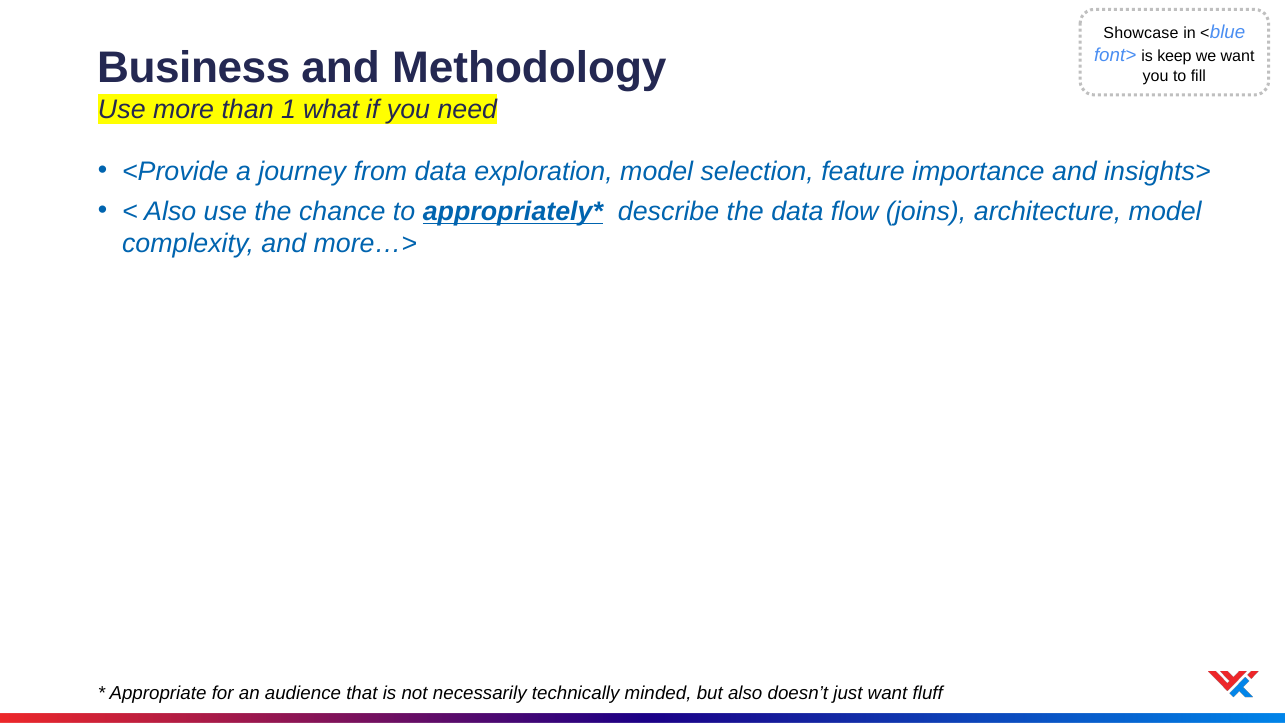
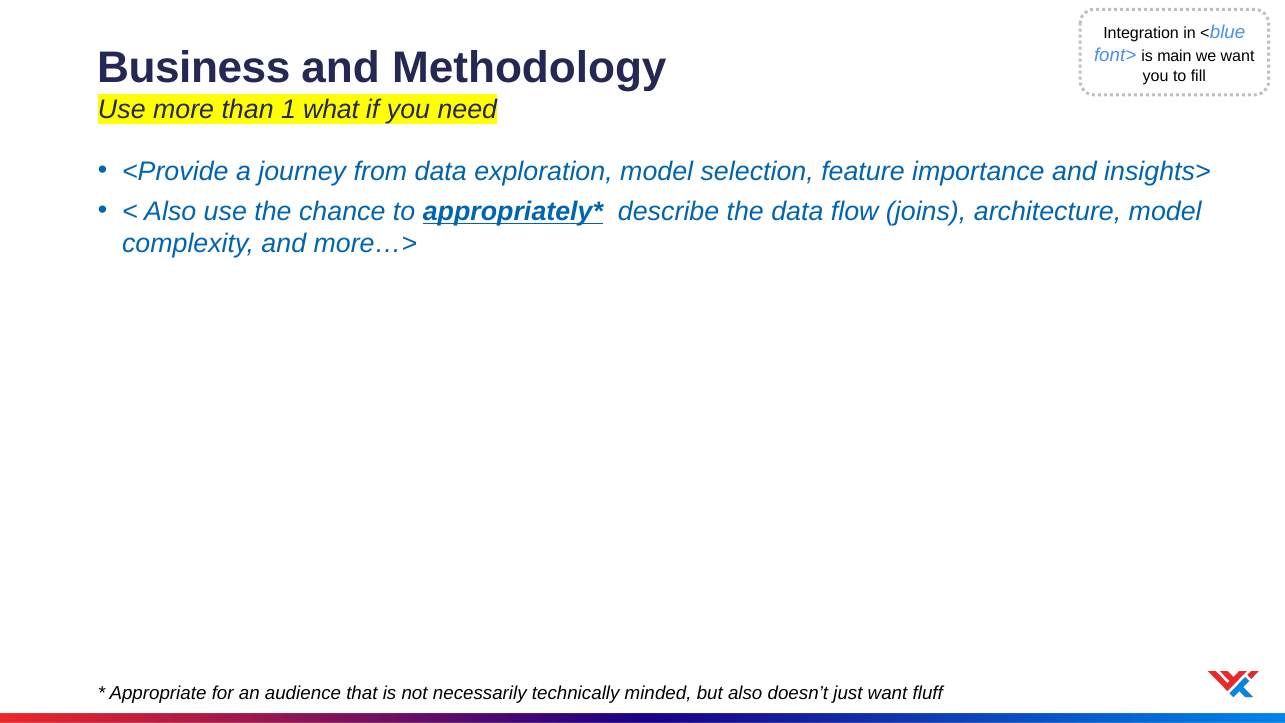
Showcase: Showcase -> Integration (1141, 33)
keep: keep -> main (1174, 56)
